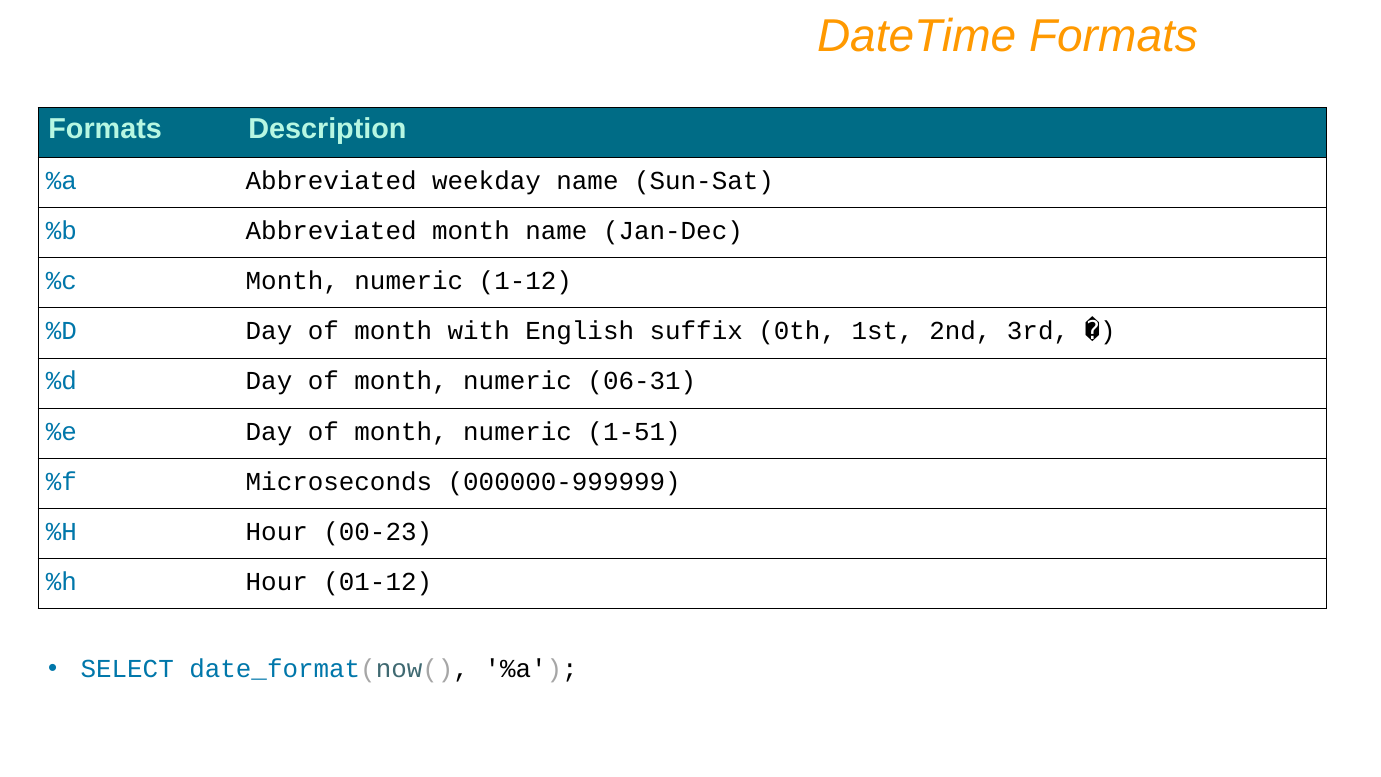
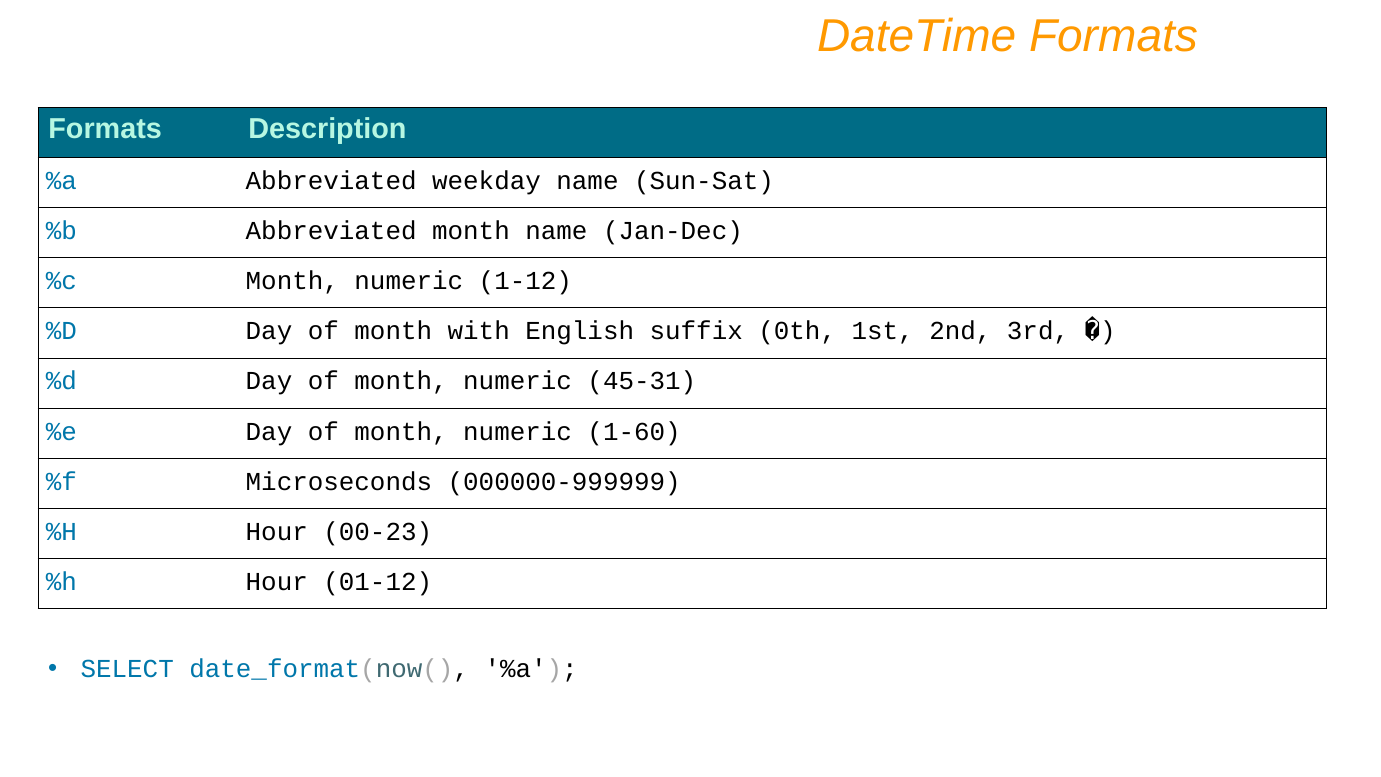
06-31: 06-31 -> 45-31 (642, 381)
1-51: 1-51 -> 1-60 (634, 431)
